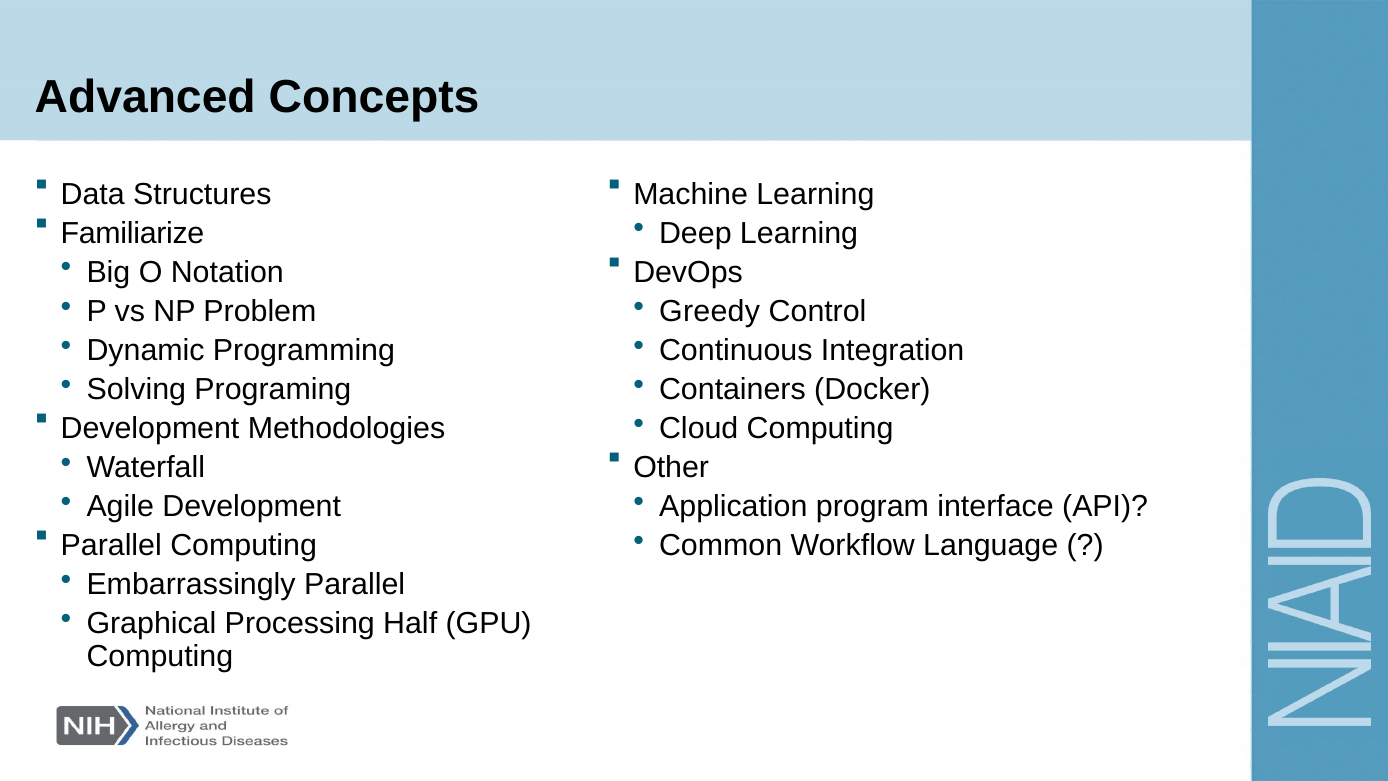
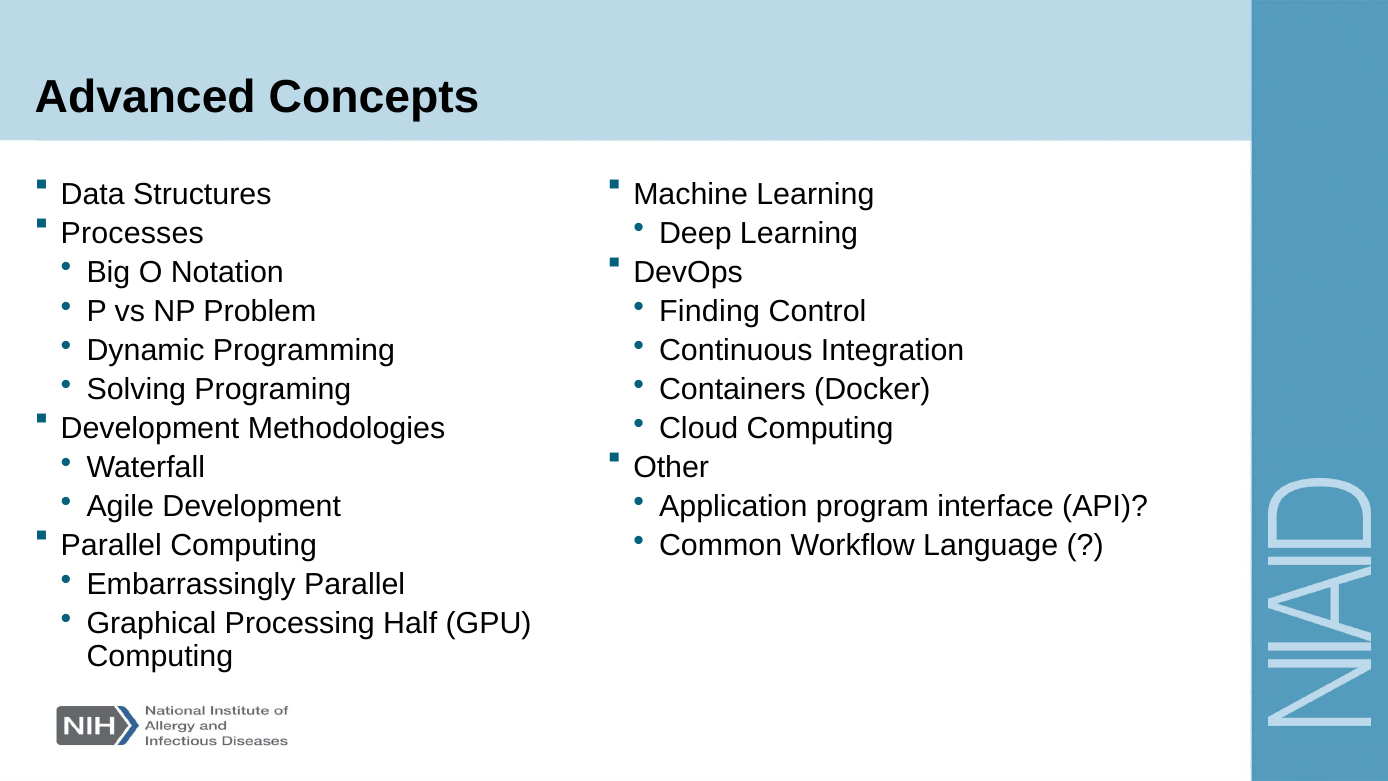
Familiarize: Familiarize -> Processes (132, 233)
Greedy: Greedy -> Finding (710, 311)
